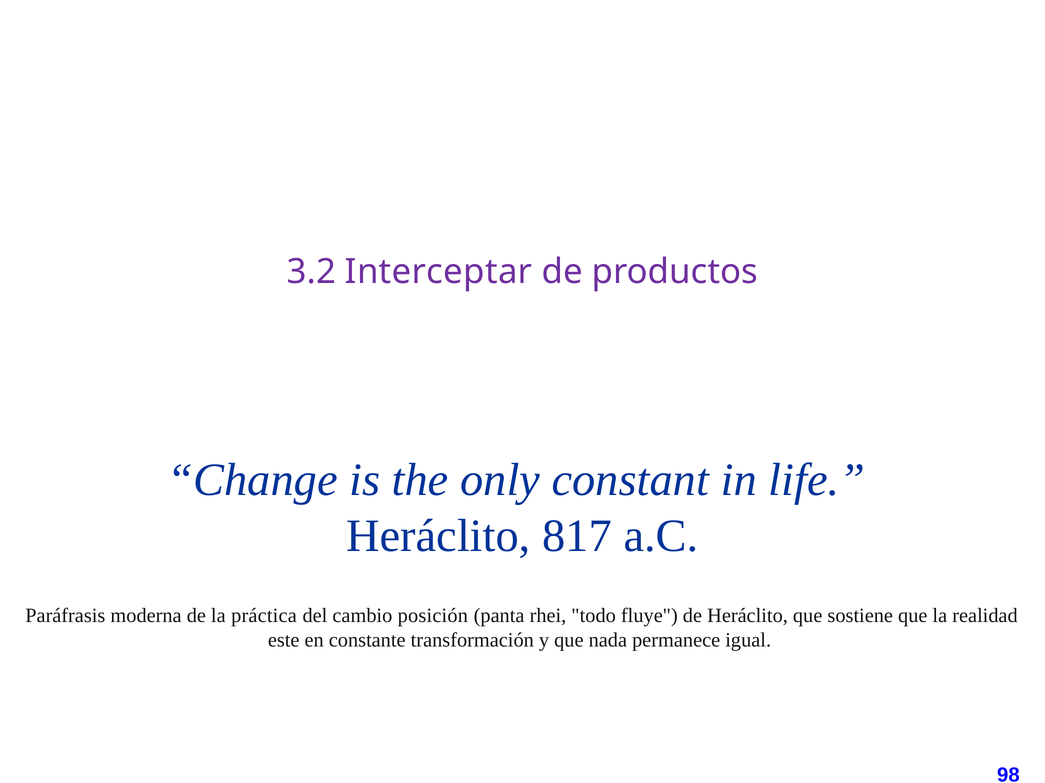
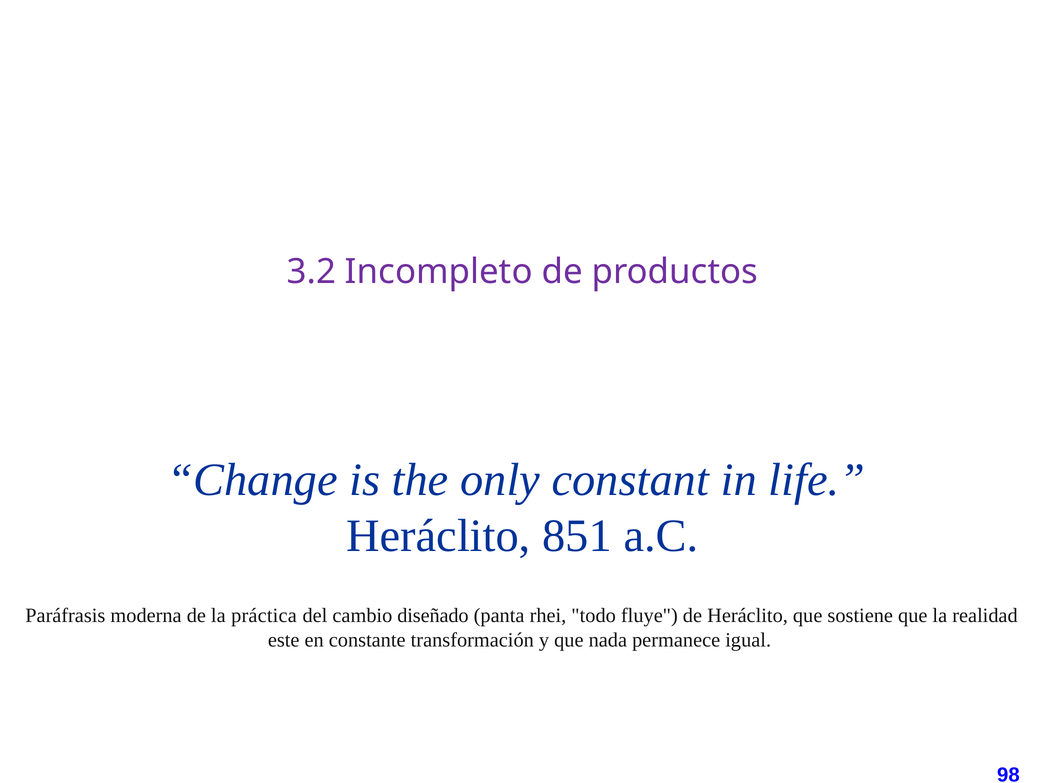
Interceptar: Interceptar -> Incompleto (439, 272)
817: 817 -> 851 (577, 536)
posición: posición -> diseñado (433, 616)
